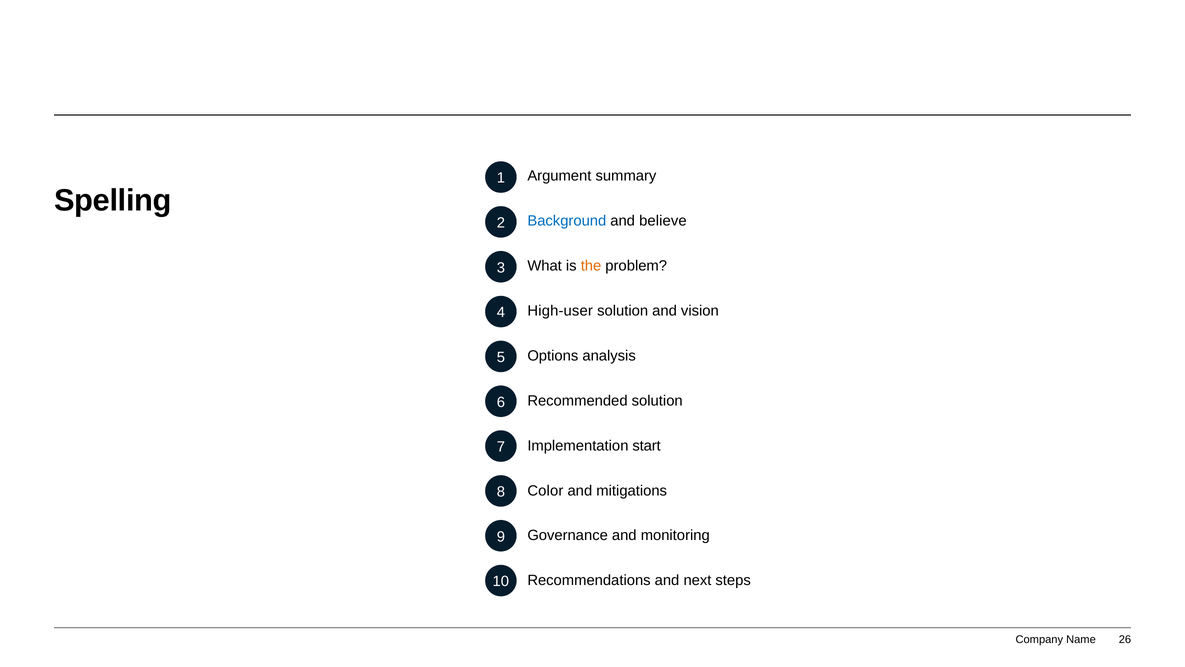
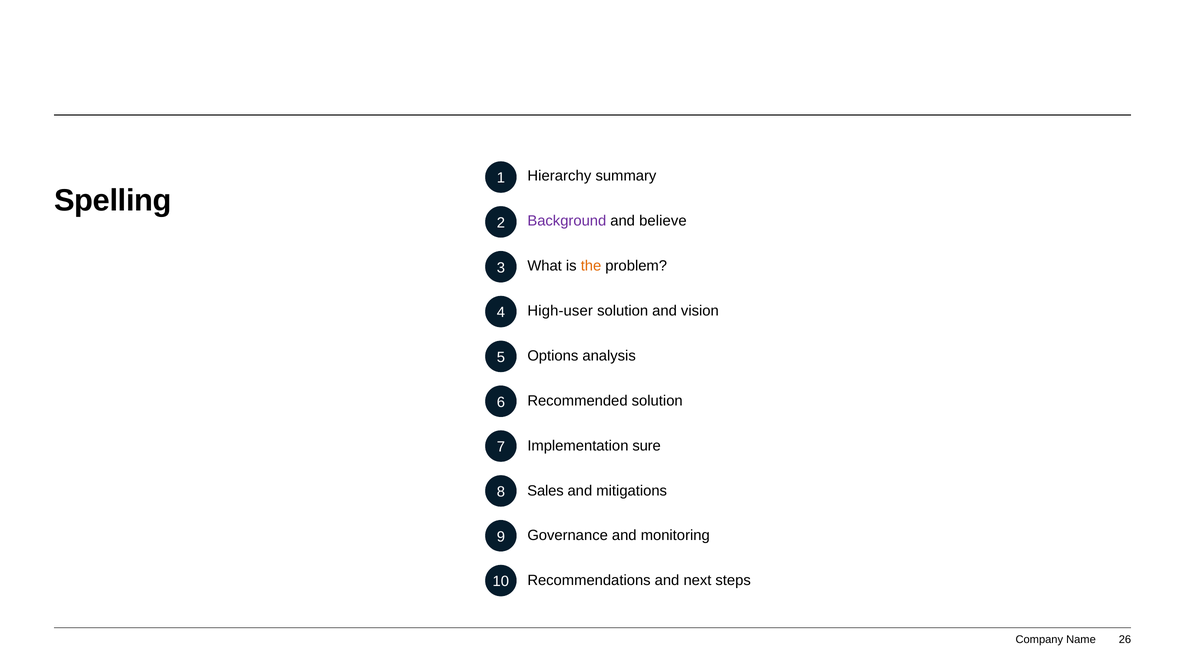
Argument: Argument -> Hierarchy (559, 176)
Background colour: blue -> purple (567, 221)
start: start -> sure (647, 445)
Color: Color -> Sales (546, 490)
